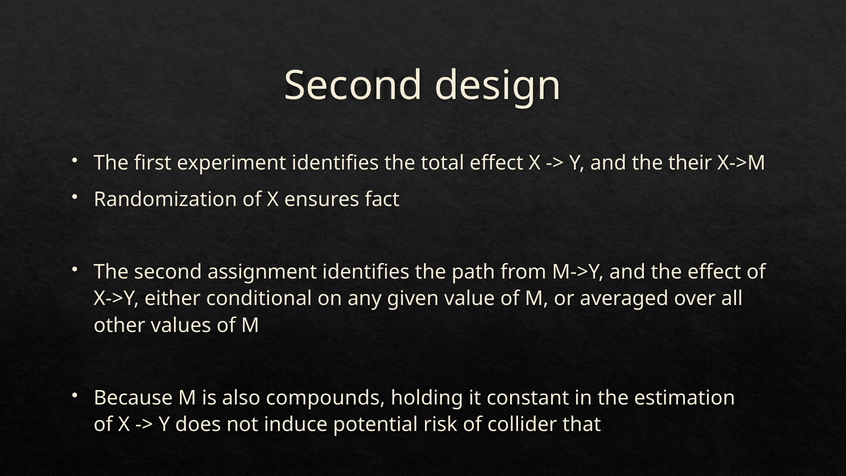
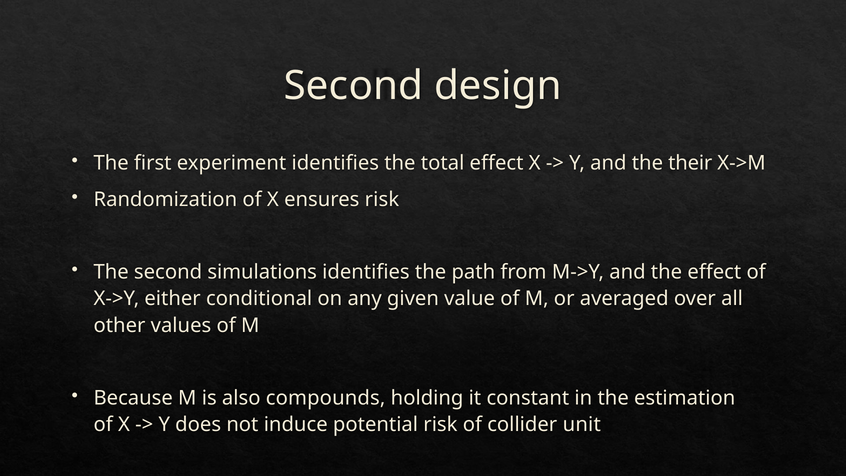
ensures fact: fact -> risk (382, 200)
assignment: assignment -> simulations (262, 272)
that: that -> unit (582, 425)
